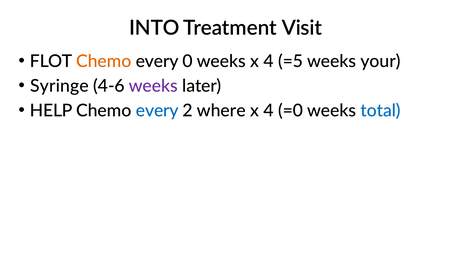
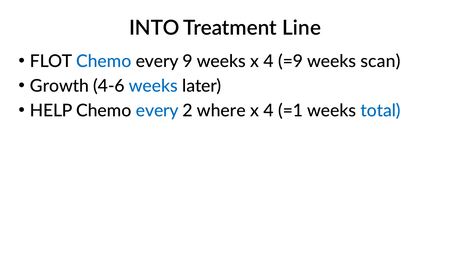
Visit: Visit -> Line (302, 28)
Chemo colour: orange -> blue (104, 62)
0: 0 -> 9 (188, 62)
=5: =5 -> =9 (291, 62)
your: your -> scan (381, 62)
Syringe: Syringe -> Growth (60, 86)
weeks colour: purple -> blue (153, 86)
=0: =0 -> =1 (291, 111)
